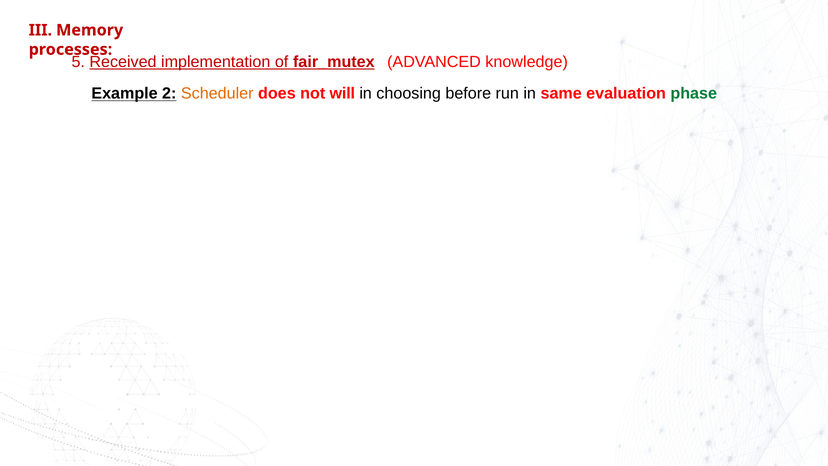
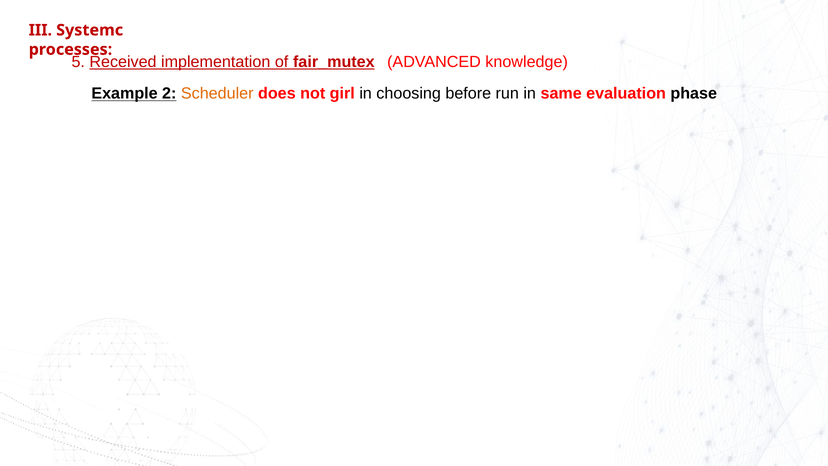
Memory: Memory -> Systemc (90, 30)
will: will -> girl (342, 94)
phase colour: green -> black (694, 94)
